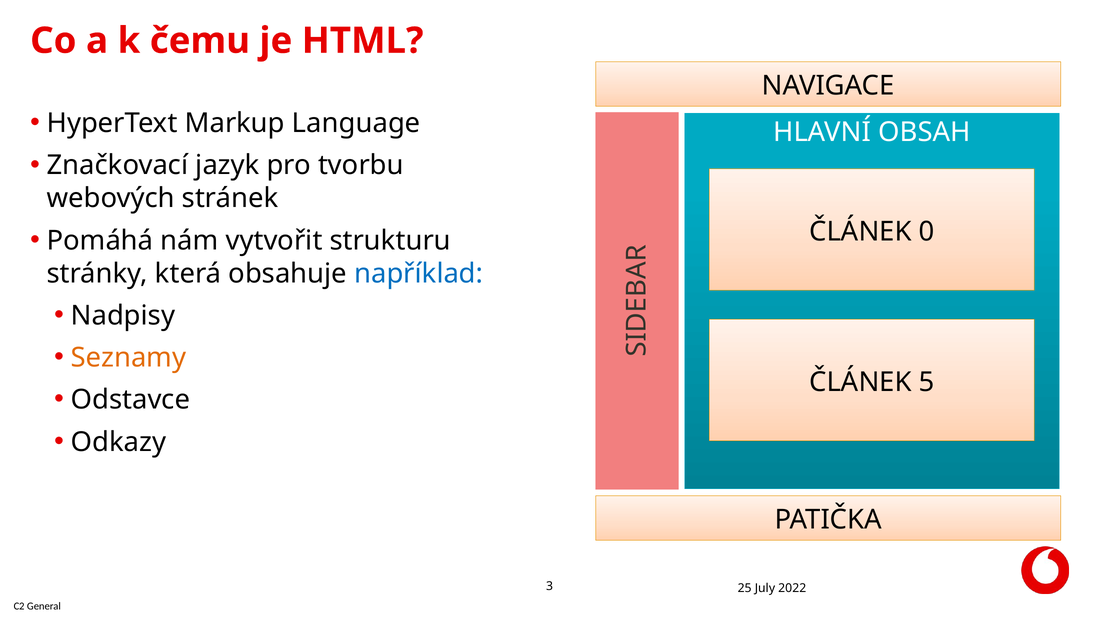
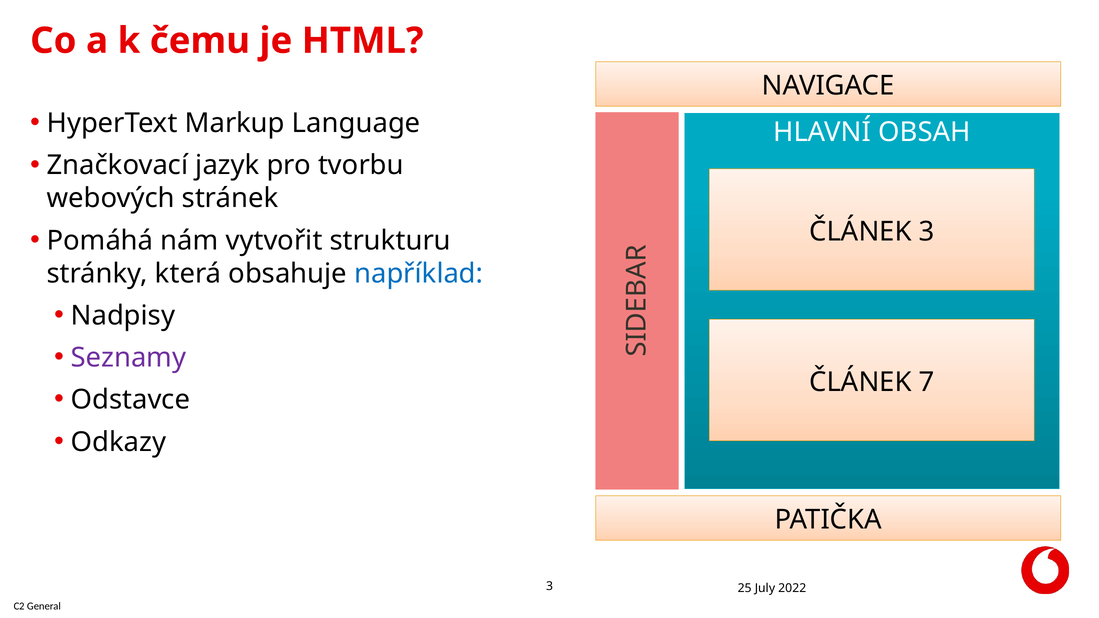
ČLÁNEK 0: 0 -> 3 (927, 232)
Seznamy colour: orange -> purple (128, 358)
5: 5 -> 7 (927, 382)
